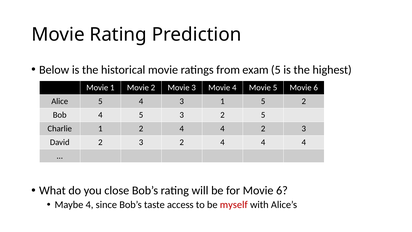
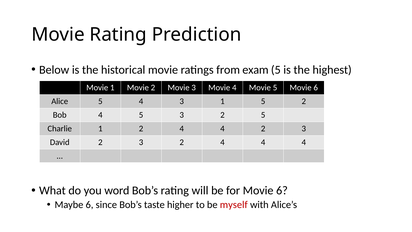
close: close -> word (117, 190)
Maybe 4: 4 -> 6 (90, 205)
access: access -> higher (180, 205)
